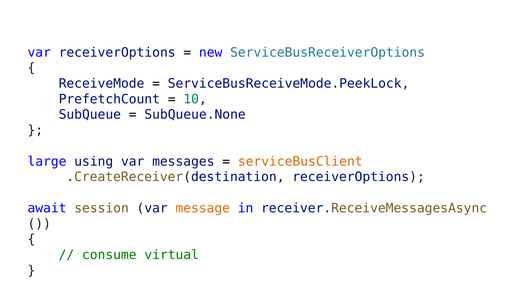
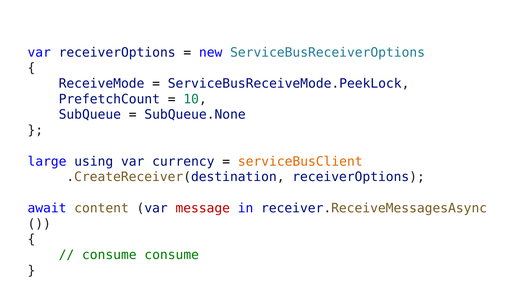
messages: messages -> currency (183, 161)
session: session -> content (102, 208)
message colour: orange -> red (203, 208)
consume virtual: virtual -> consume (172, 254)
